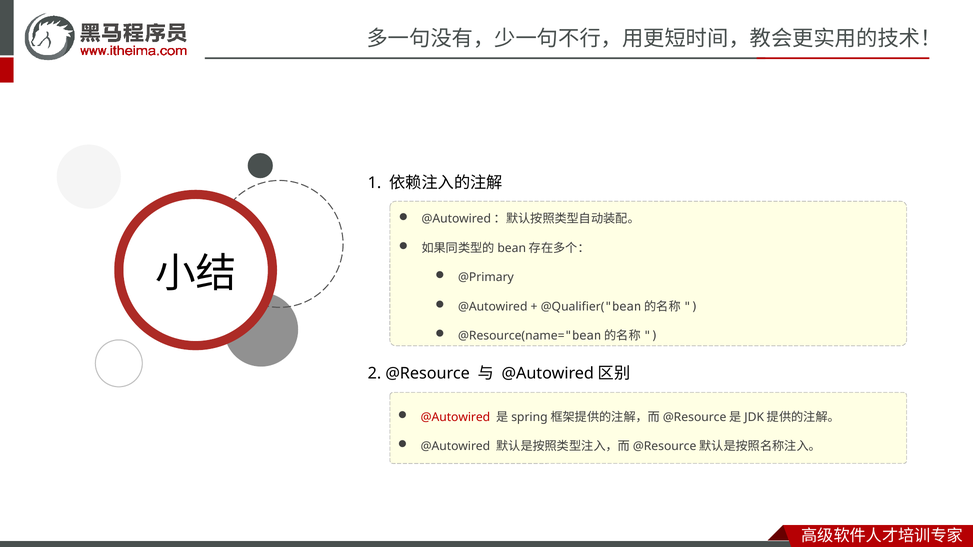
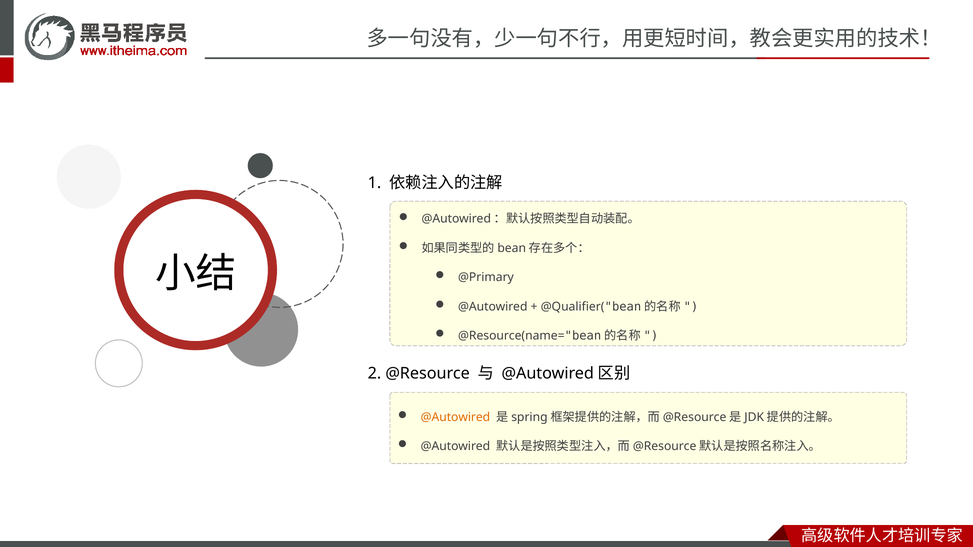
@Autowired colour: red -> orange (455, 417)
